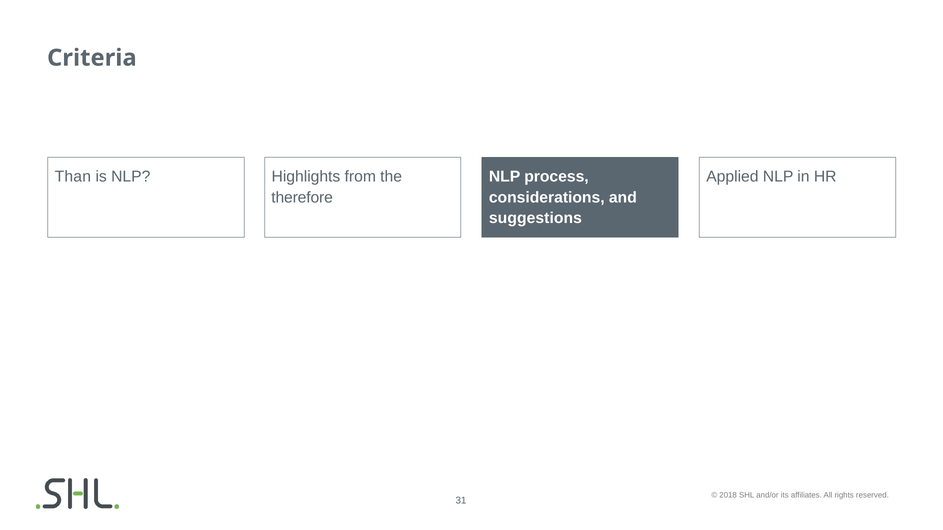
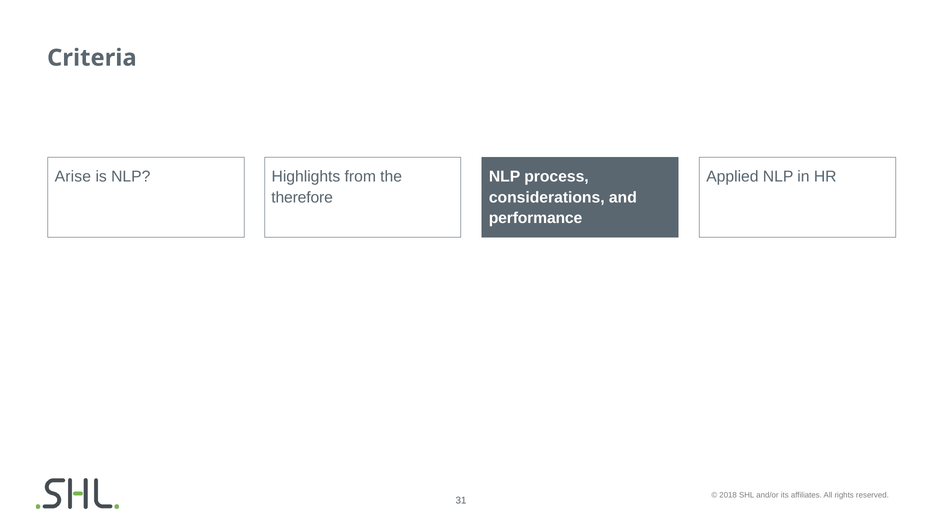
Than: Than -> Arise (73, 177)
suggestions: suggestions -> performance (536, 218)
